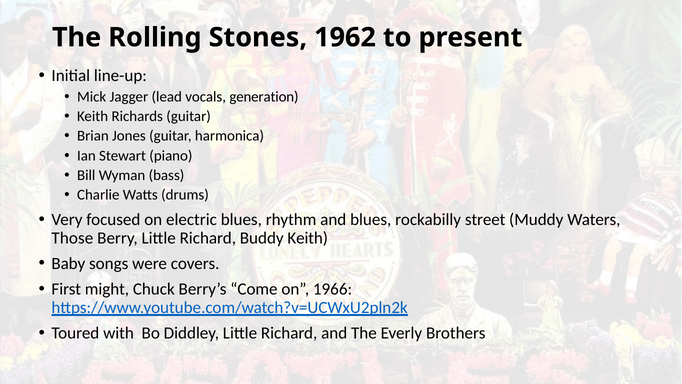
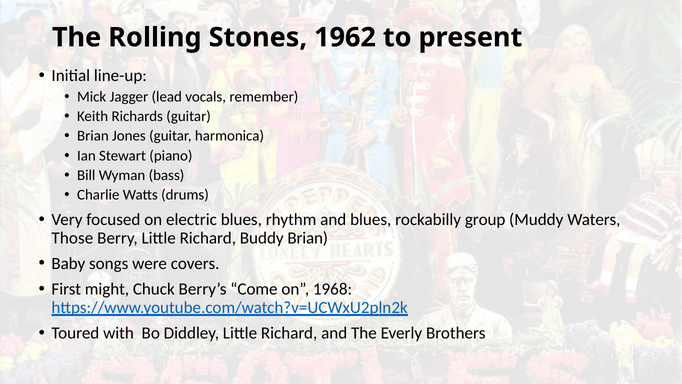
generation: generation -> remember (264, 97)
street: street -> group (485, 219)
Buddy Keith: Keith -> Brian (308, 238)
1966: 1966 -> 1968 (333, 289)
